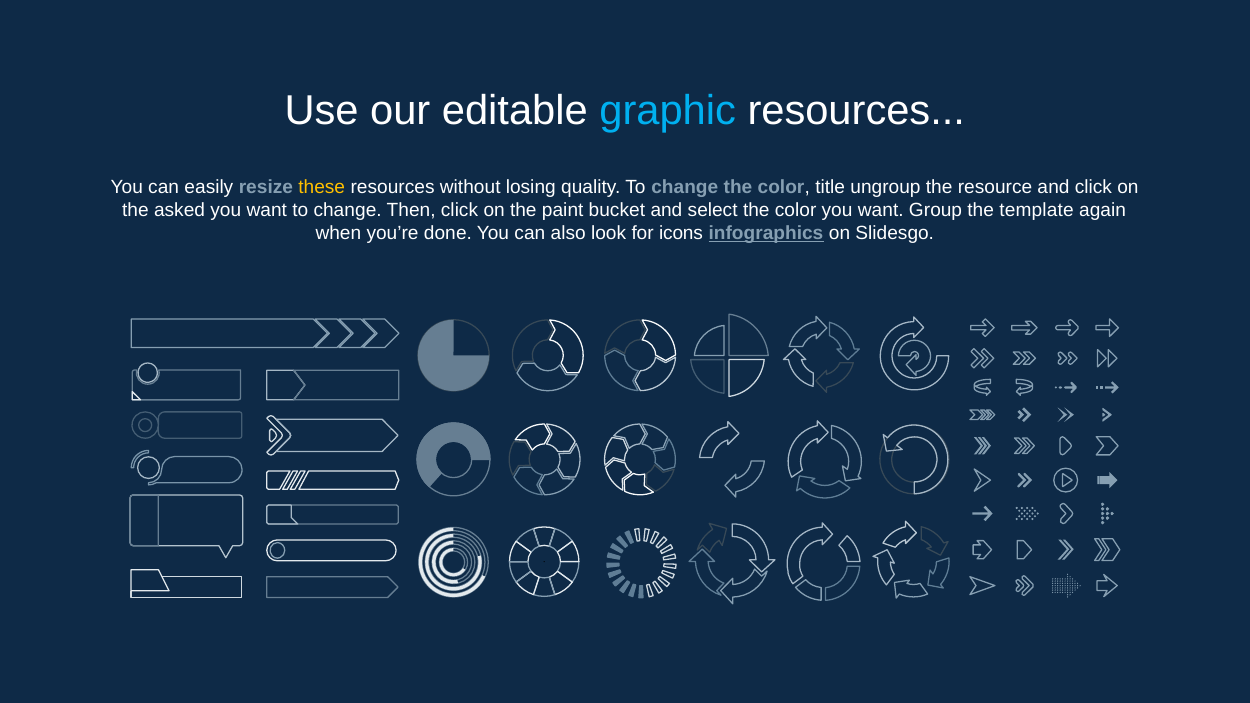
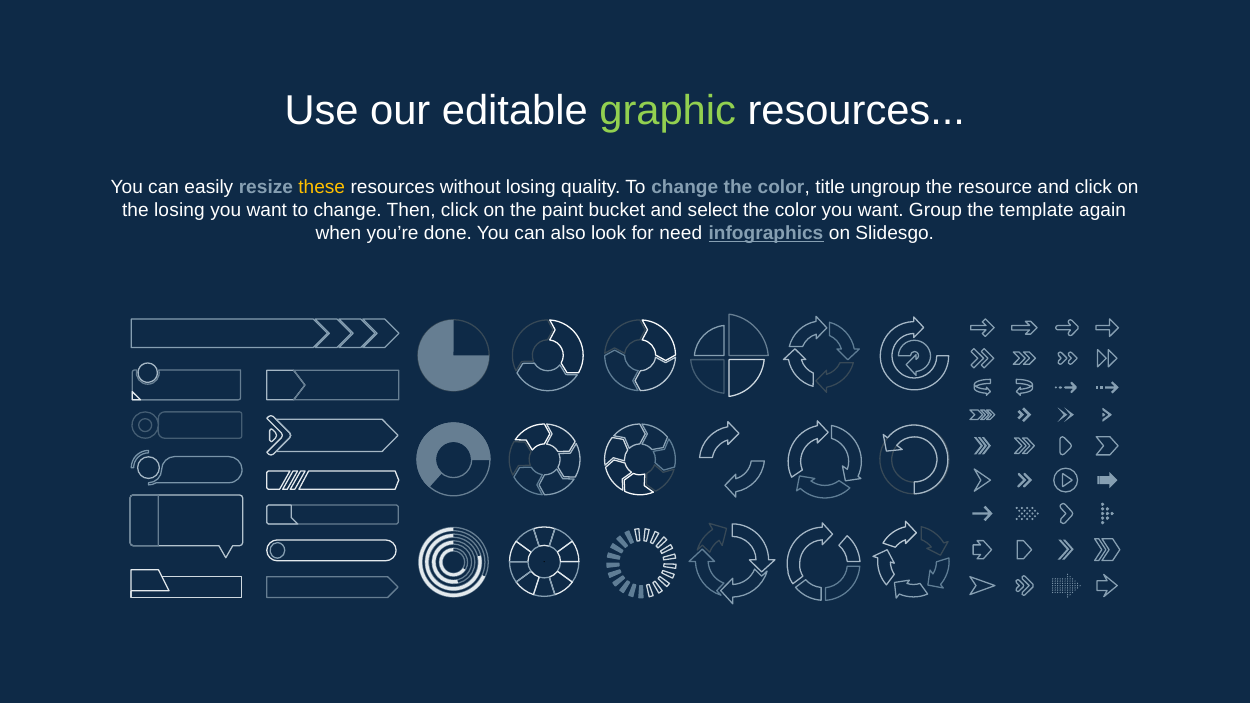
graphic colour: light blue -> light green (668, 110)
the asked: asked -> losing (179, 211)
icons: icons -> need (681, 234)
